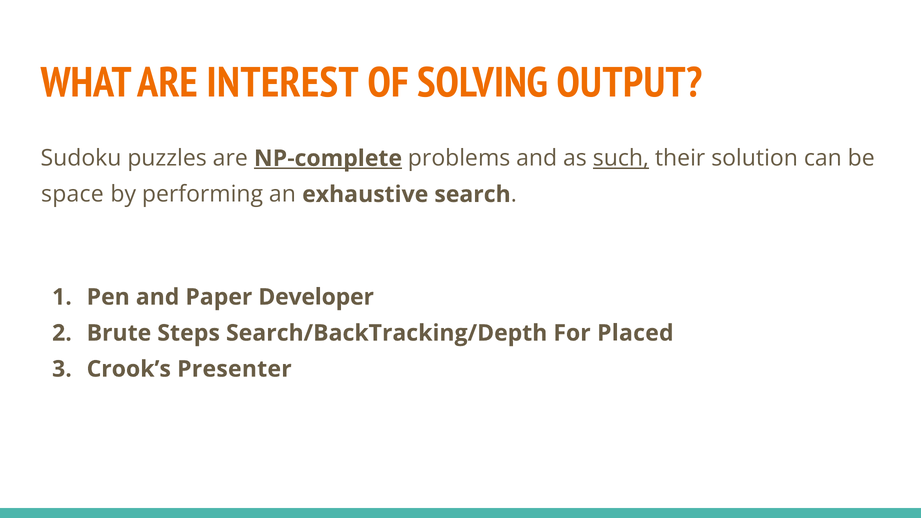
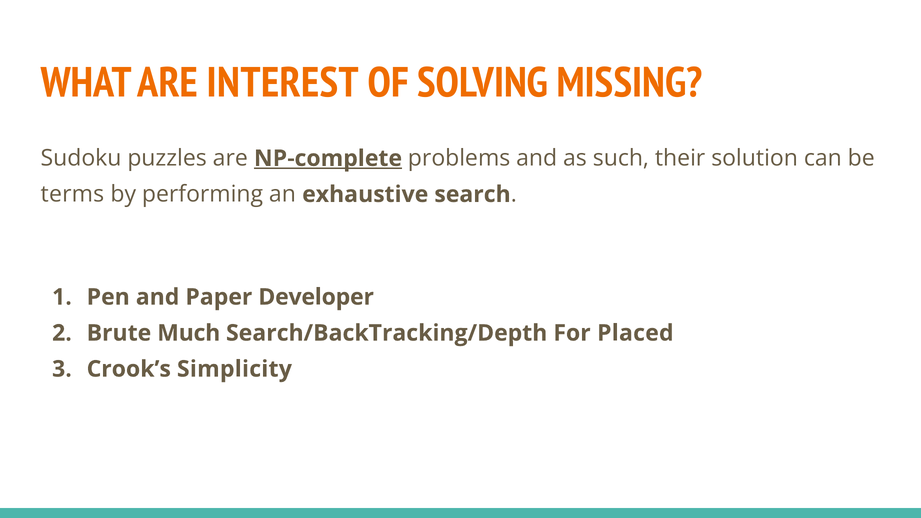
OUTPUT: OUTPUT -> MISSING (630, 83)
such underline: present -> none (621, 158)
space: space -> terms (72, 194)
Steps: Steps -> Much (189, 333)
Presenter: Presenter -> Simplicity (234, 369)
